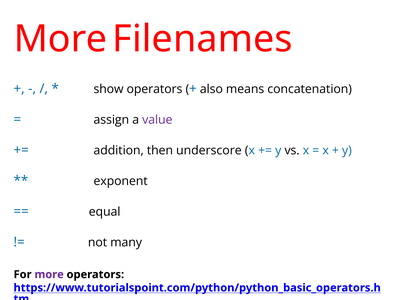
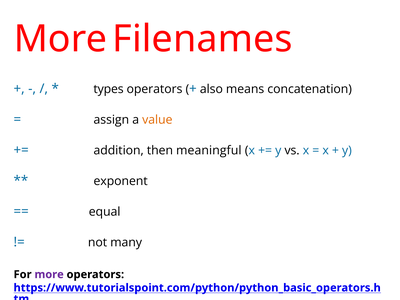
show: show -> types (109, 89)
value colour: purple -> orange (157, 120)
underscore: underscore -> meaningful (209, 151)
